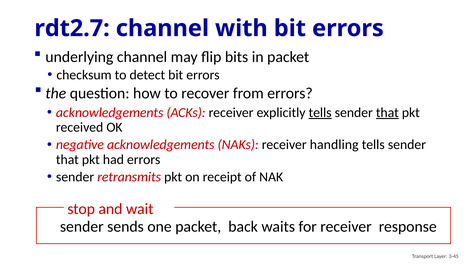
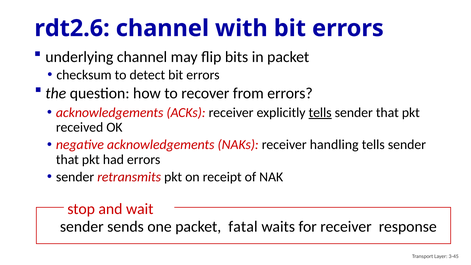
rdt2.7: rdt2.7 -> rdt2.6 (72, 28)
that underline: present -> none (387, 113)
back: back -> fatal (243, 227)
